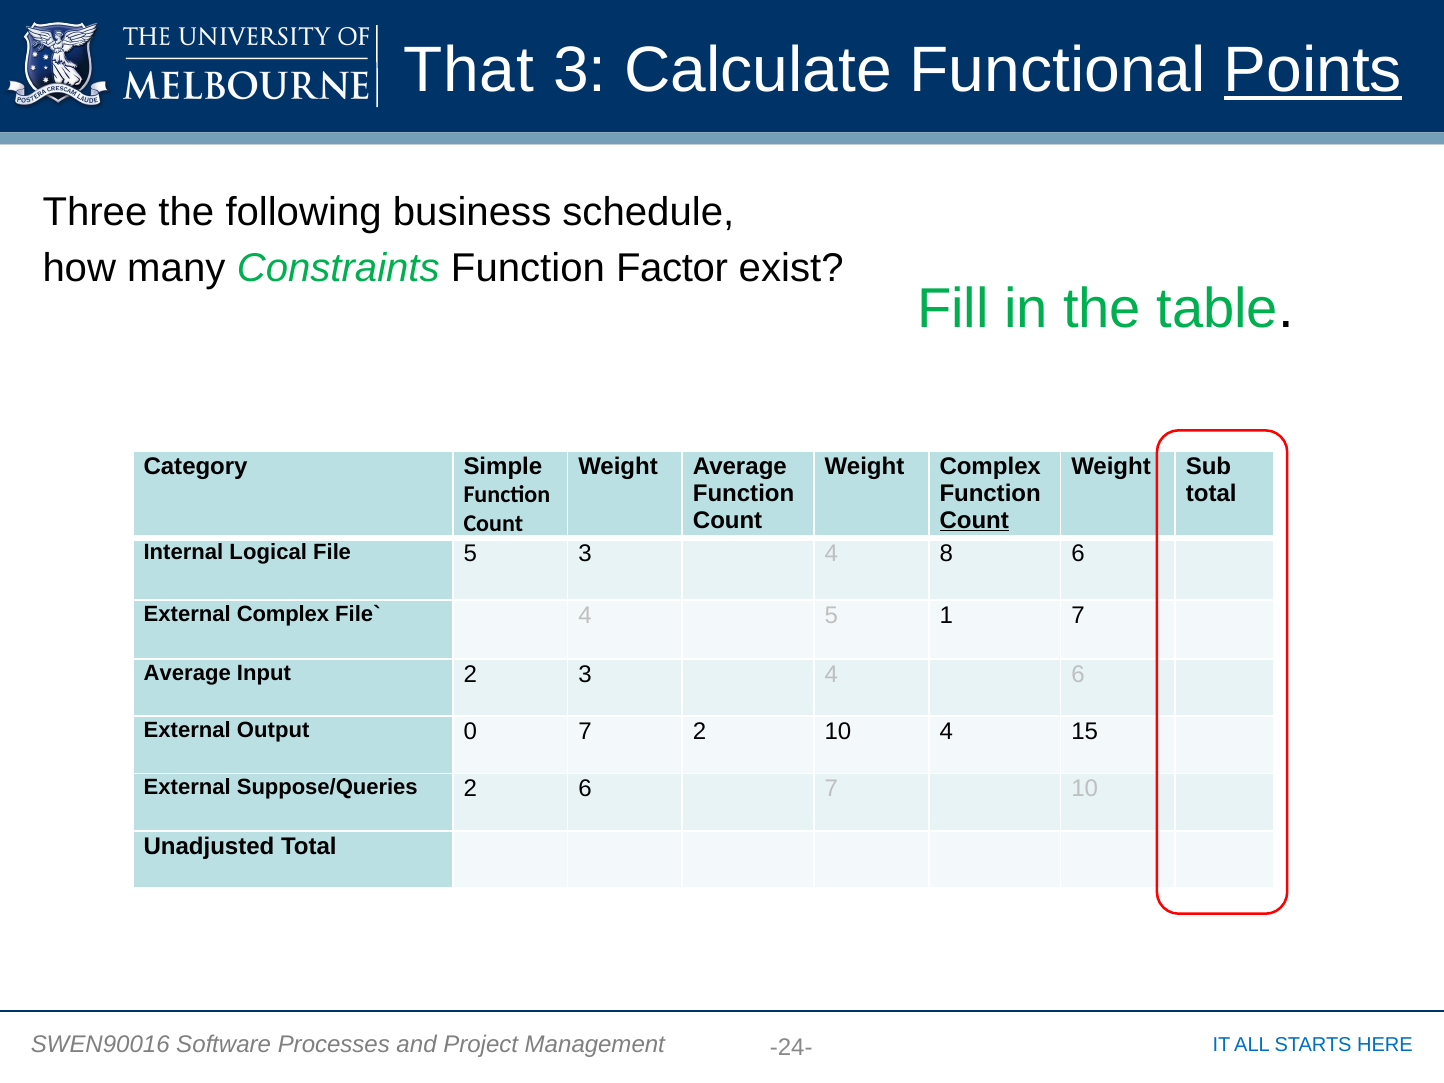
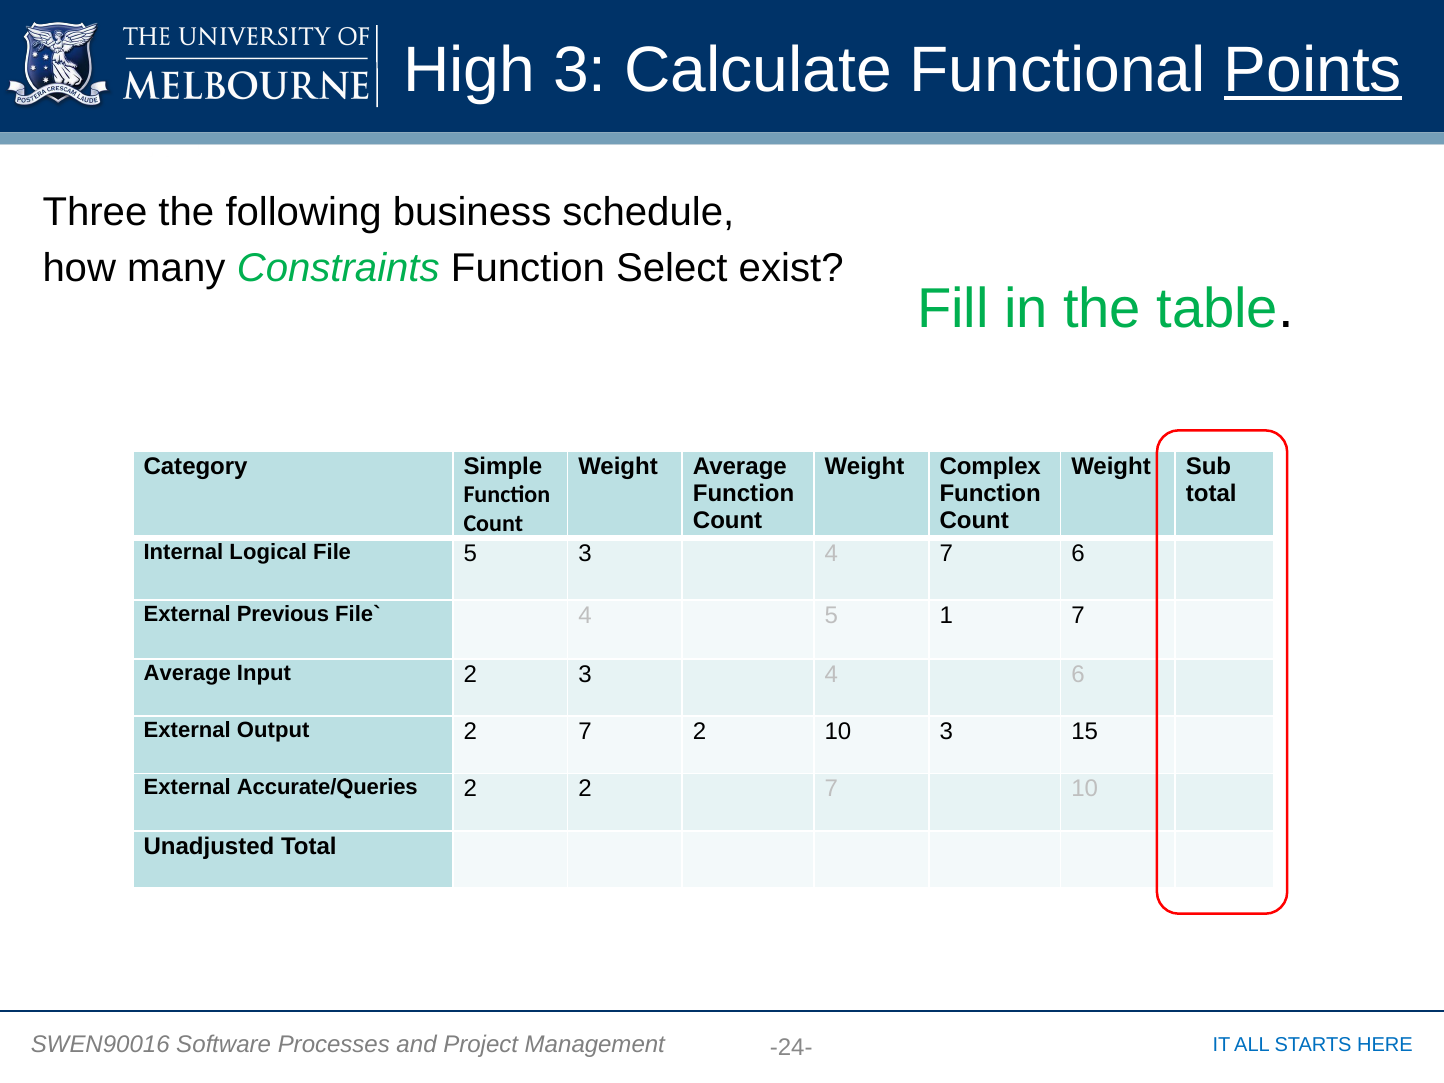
That: That -> High (469, 71)
Factor: Factor -> Select (672, 268)
Count underline: present -> none (974, 520)
4 8: 8 -> 7 (946, 554)
External Complex: Complex -> Previous (283, 614)
Output 0: 0 -> 2 (470, 732)
10 4: 4 -> 3 (946, 732)
Suppose/Queries: Suppose/Queries -> Accurate/Queries (327, 788)
2 6: 6 -> 2 (585, 789)
